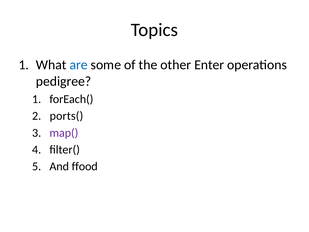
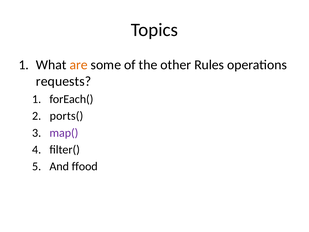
are colour: blue -> orange (79, 65)
Enter: Enter -> Rules (209, 65)
pedigree: pedigree -> requests (64, 81)
